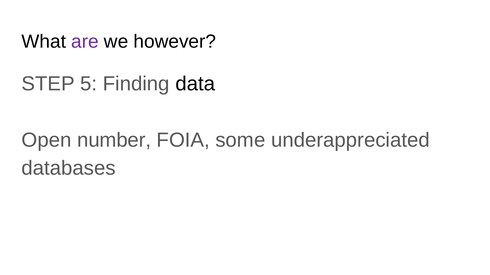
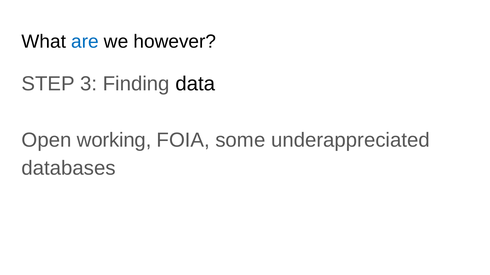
are colour: purple -> blue (85, 42)
5: 5 -> 3 (89, 84)
number: number -> working (114, 140)
